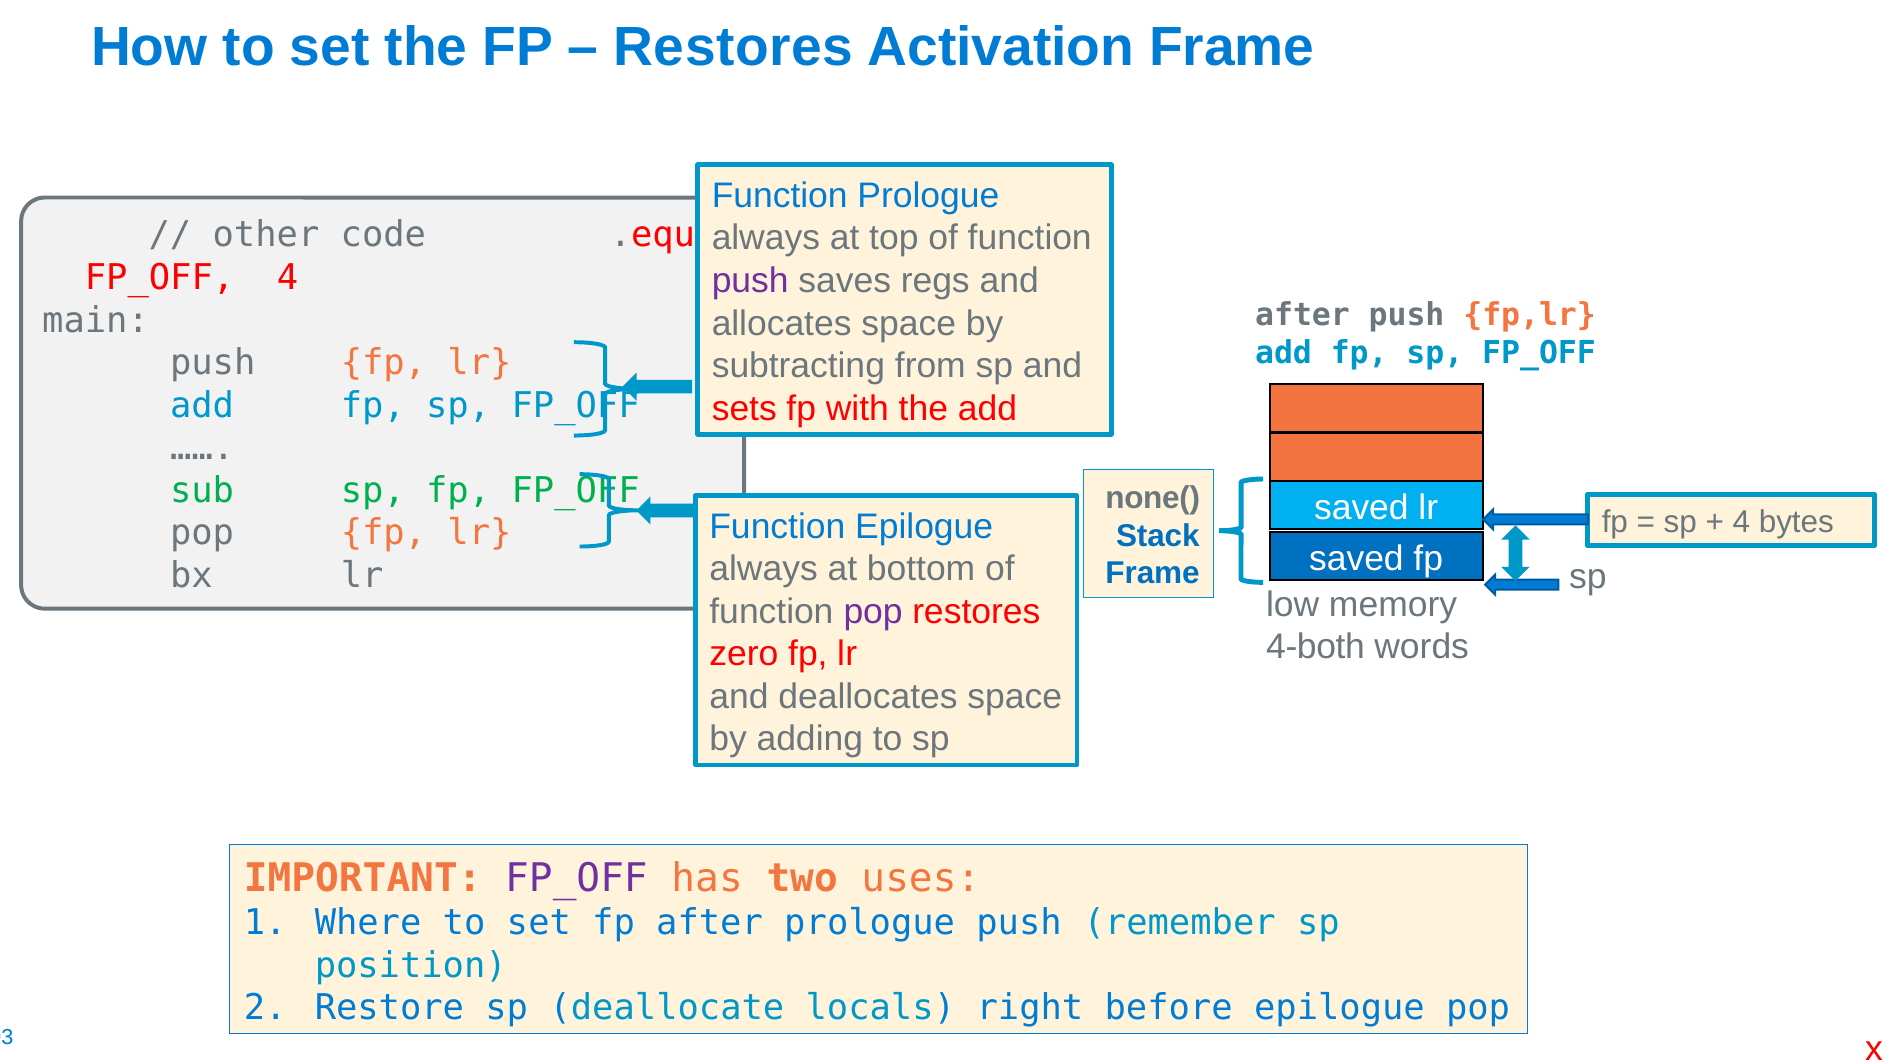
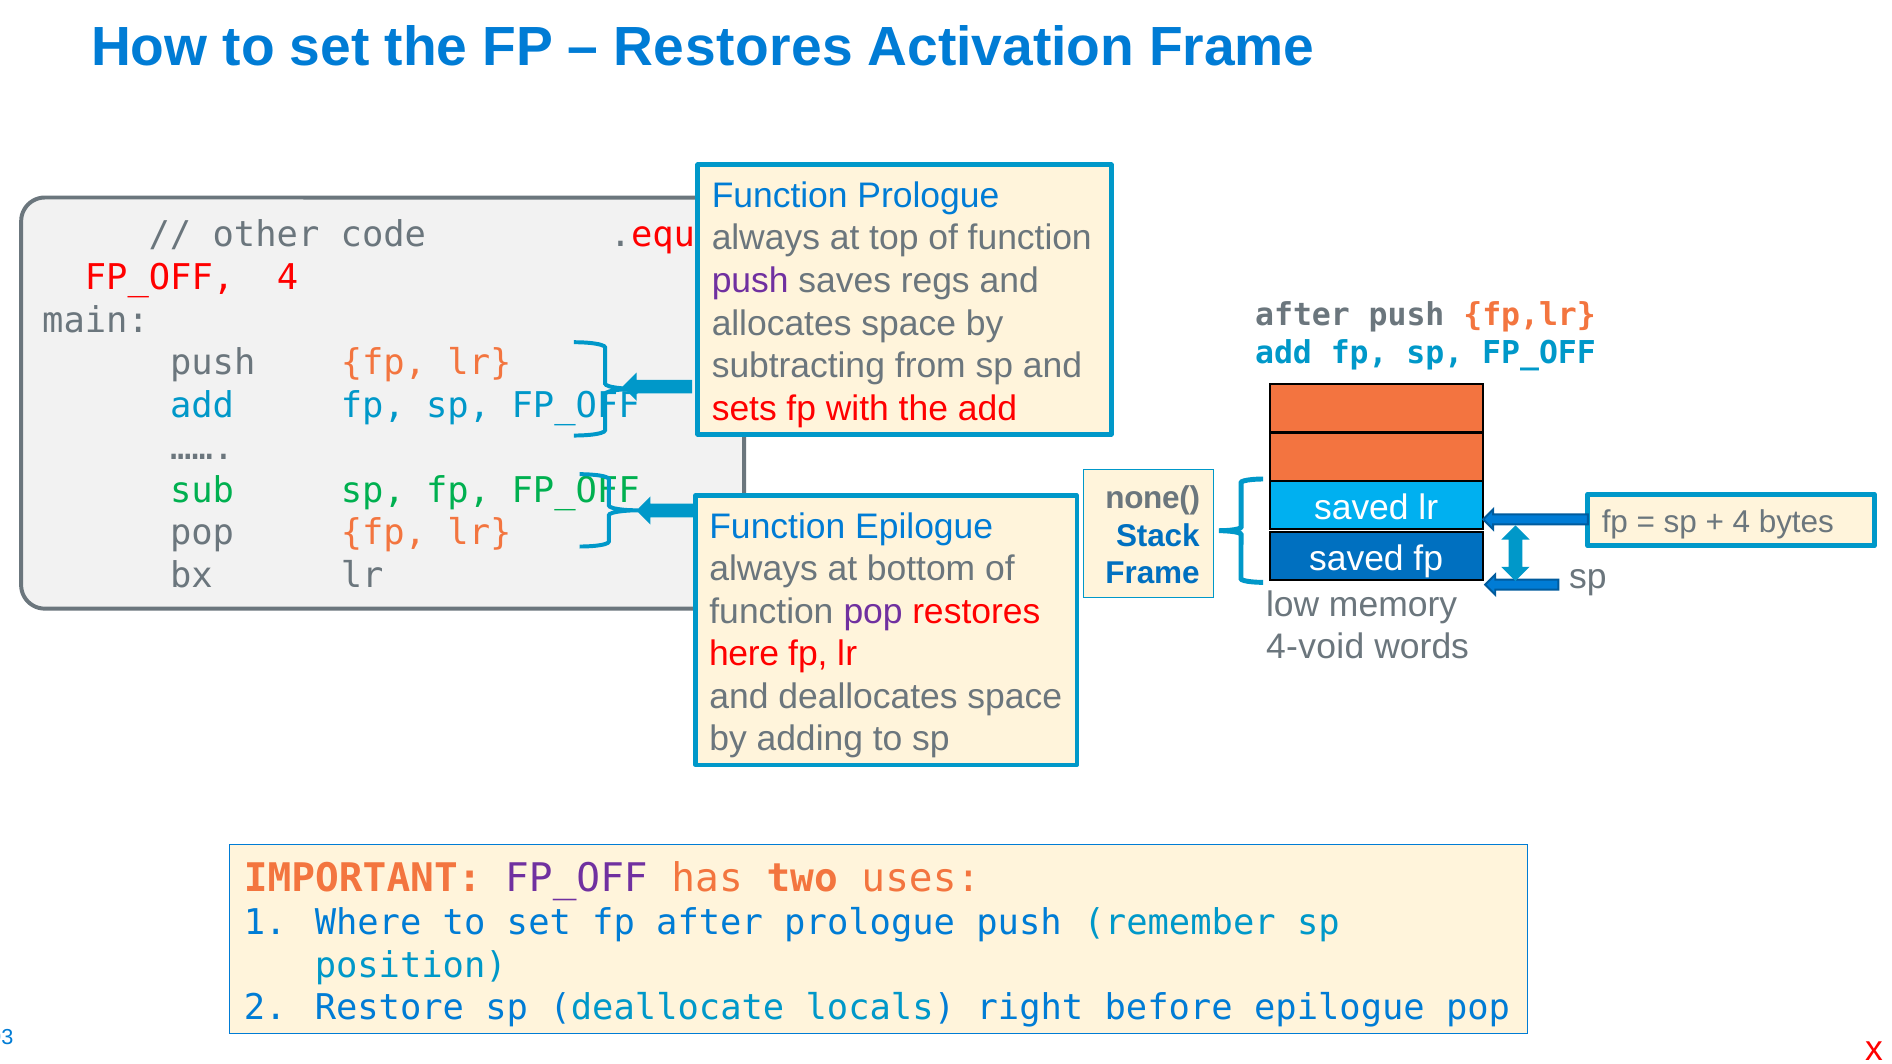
4-both: 4-both -> 4-void (1315, 647)
zero: zero -> here (744, 654)
